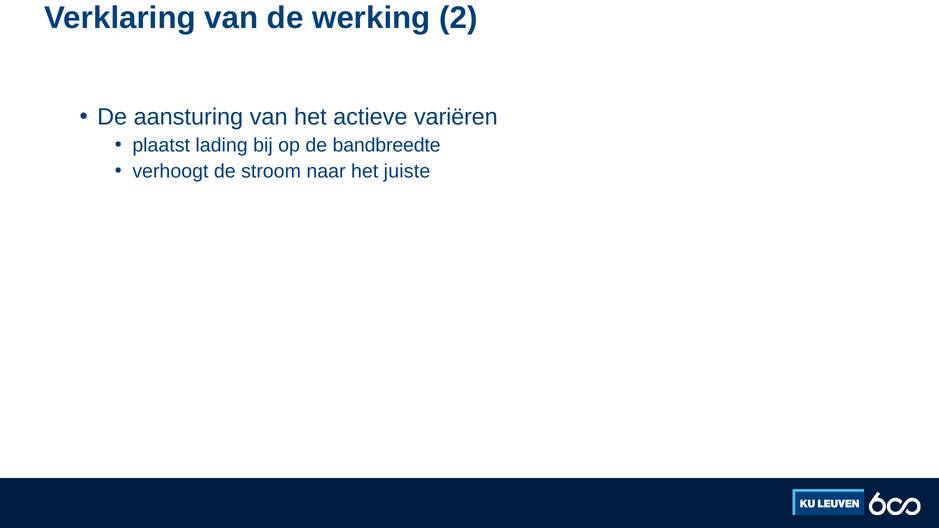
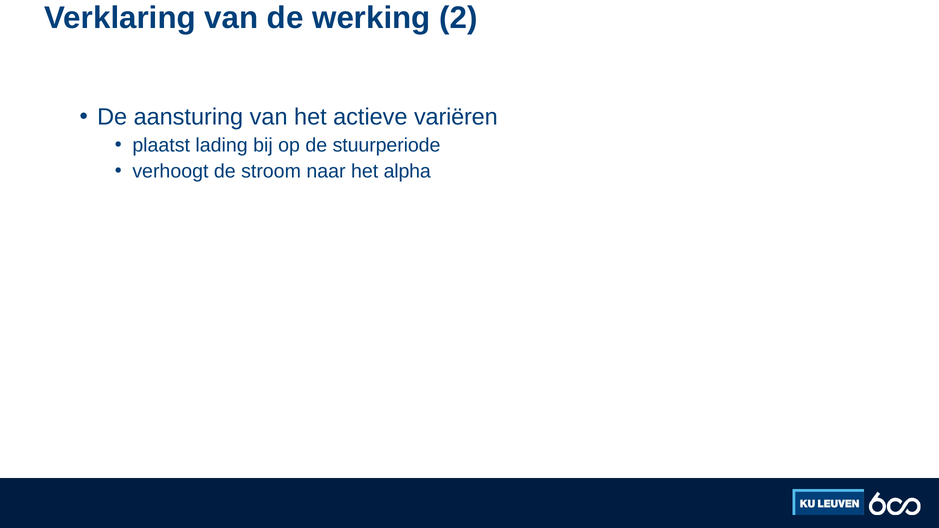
bandbreedte: bandbreedte -> stuurperiode (387, 145)
juiste: juiste -> alpha (407, 171)
